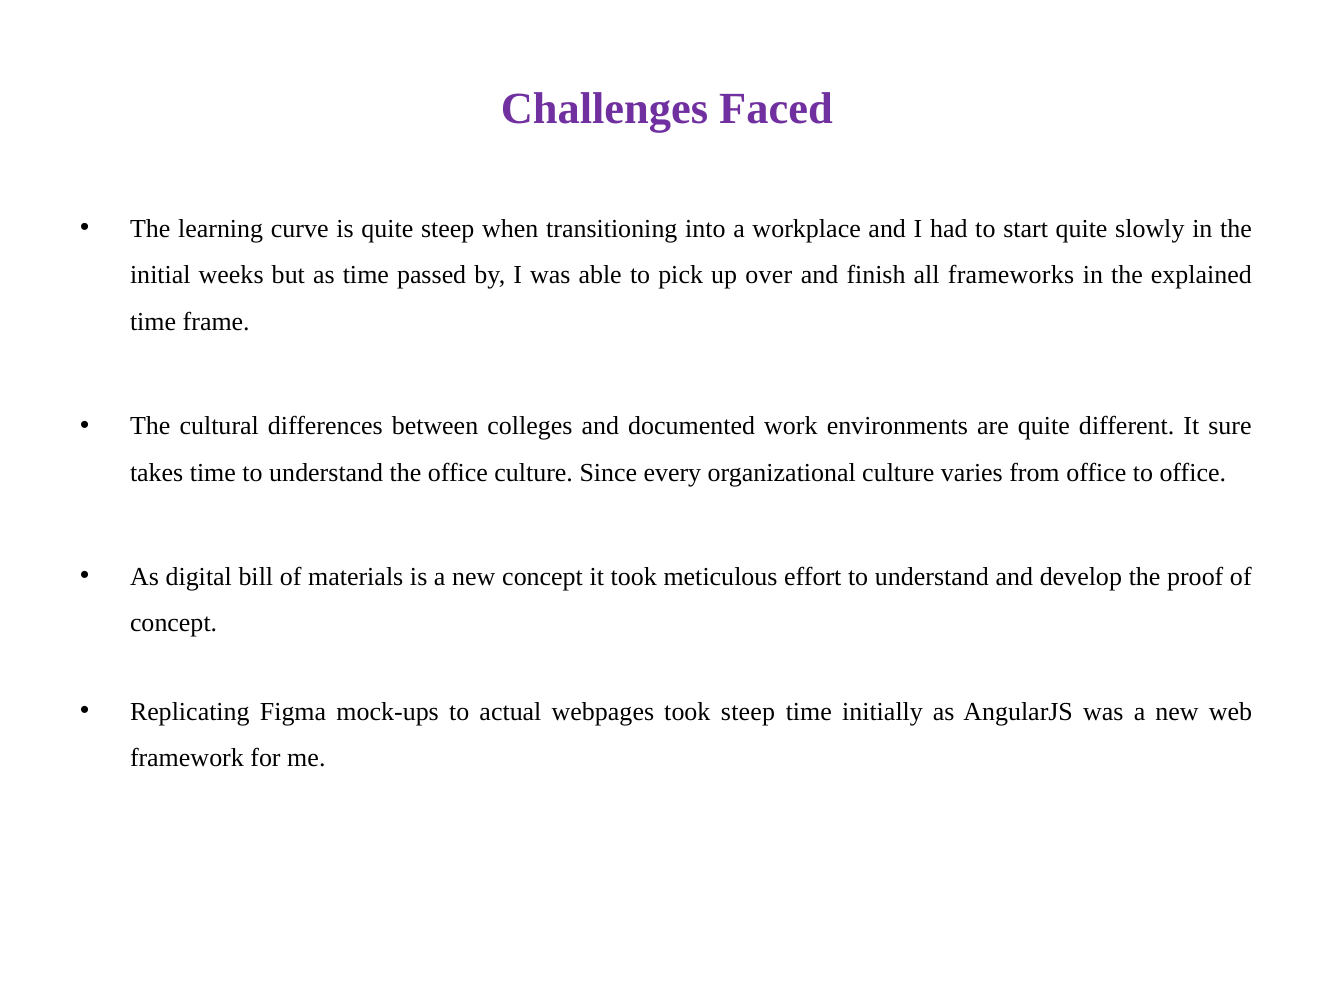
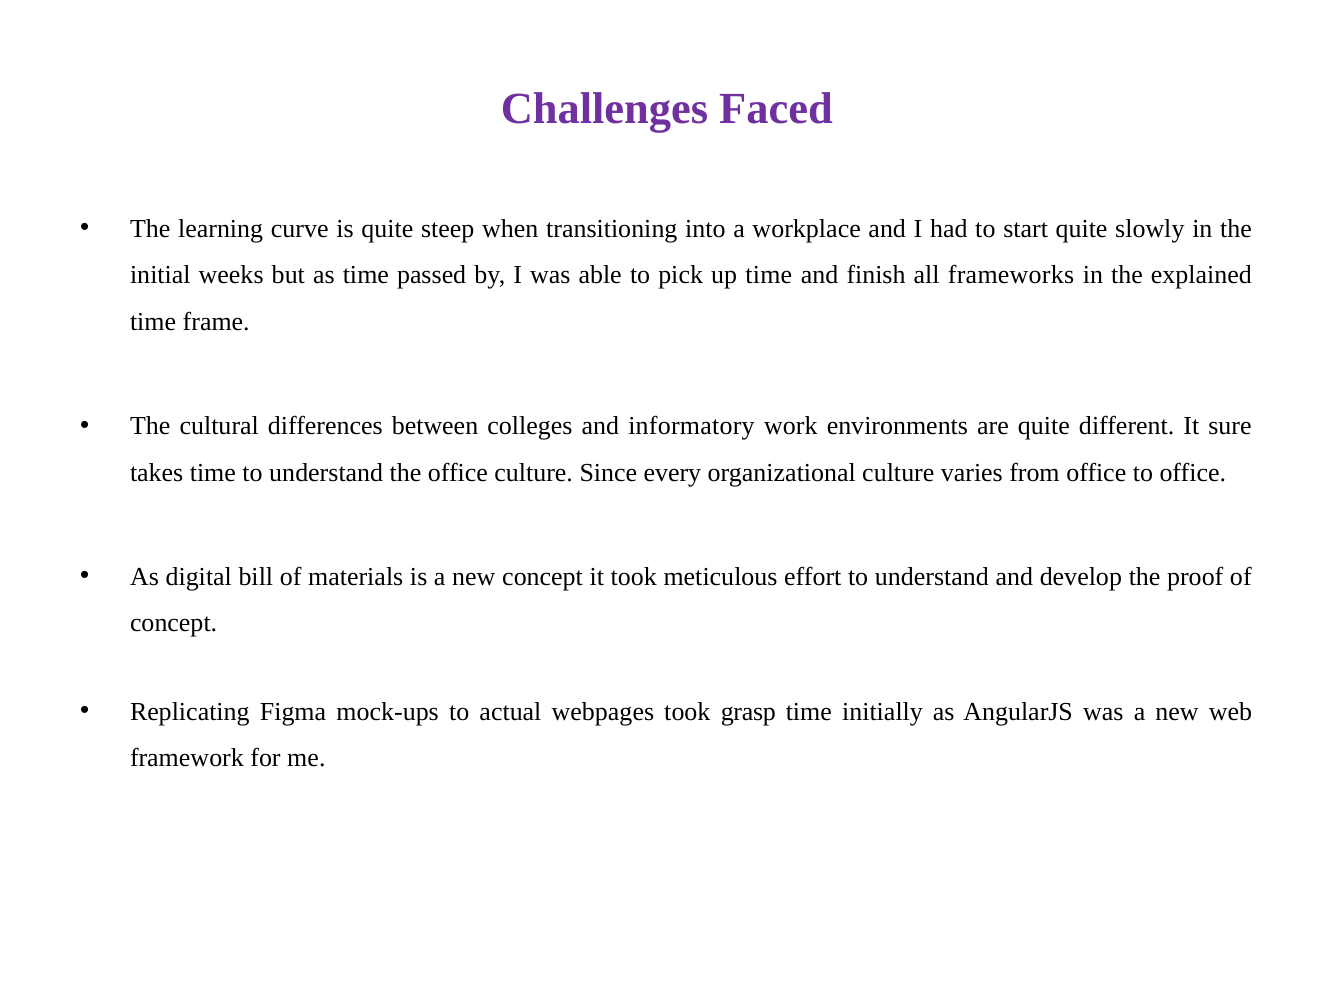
up over: over -> time (769, 275)
documented: documented -> informatory (691, 426)
took steep: steep -> grasp (748, 711)
